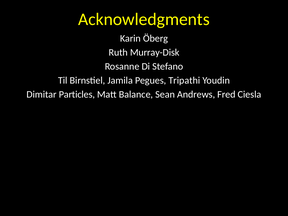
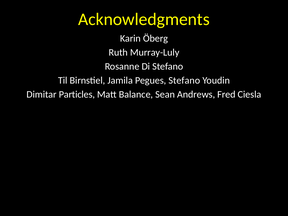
Murray-Disk: Murray-Disk -> Murray-Luly (155, 52)
Pegues Tripathi: Tripathi -> Stefano (184, 80)
